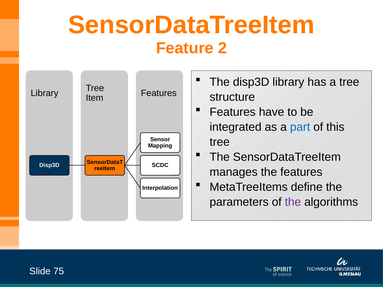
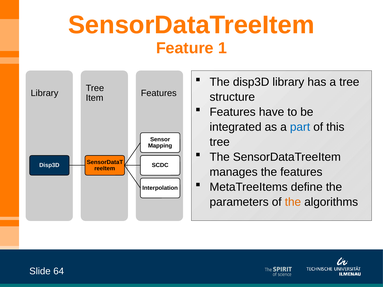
2: 2 -> 1 (222, 48)
the colour: purple -> orange (293, 202)
75: 75 -> 64 (59, 272)
